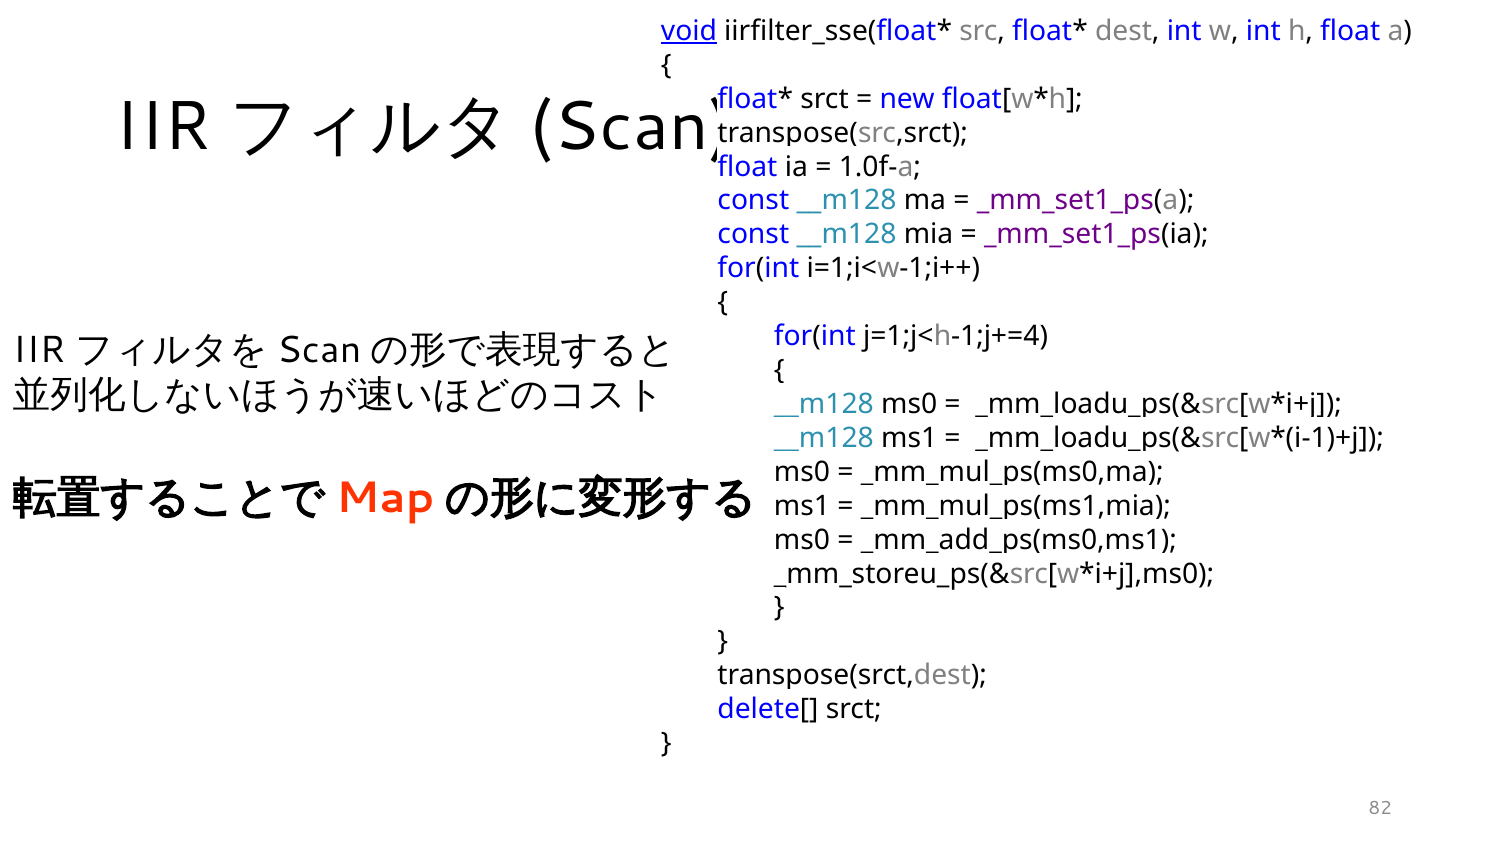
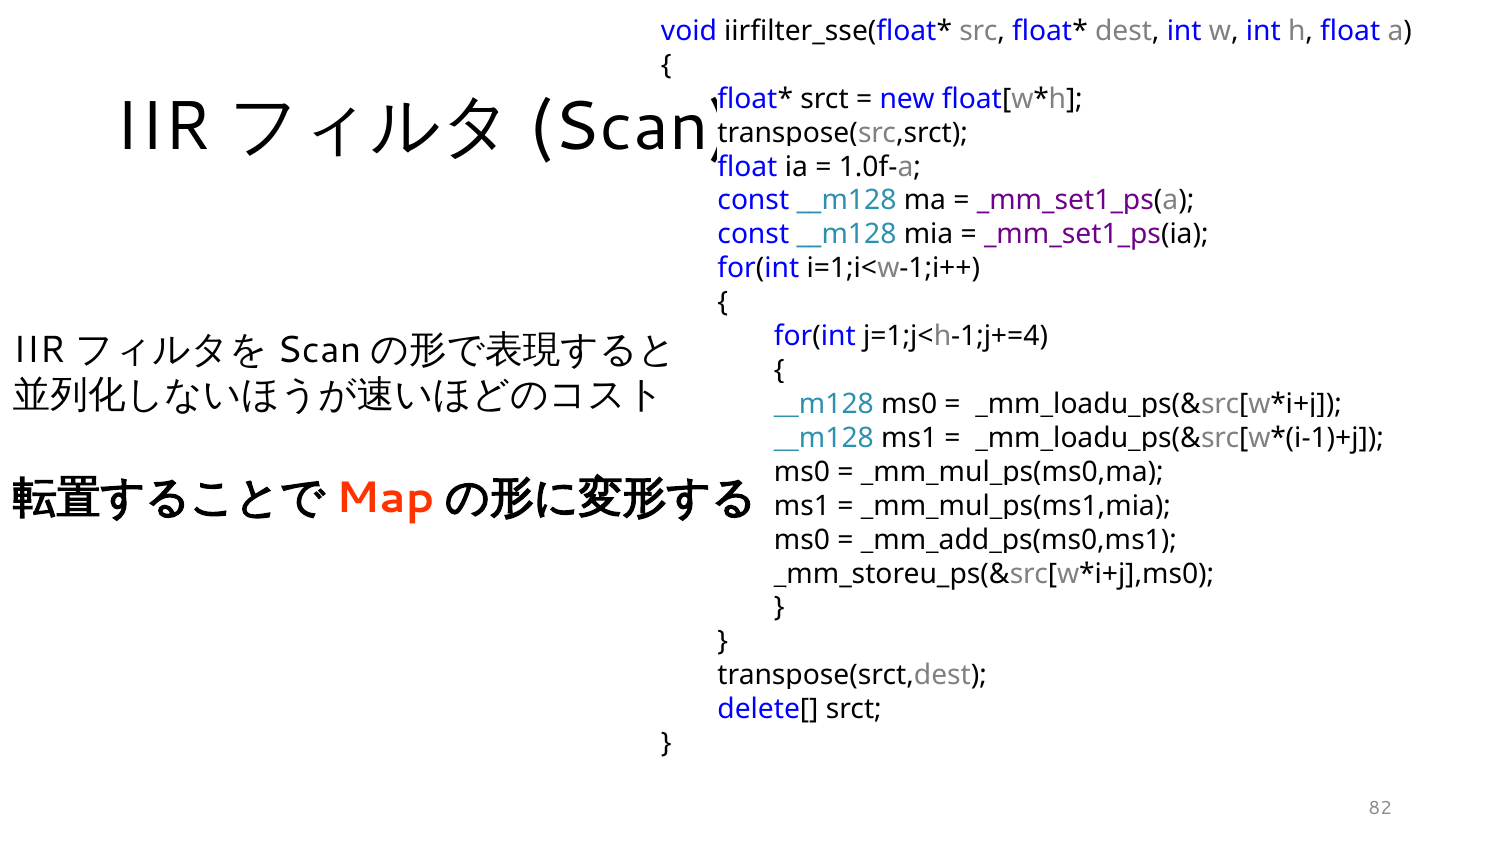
void underline: present -> none (689, 31)
